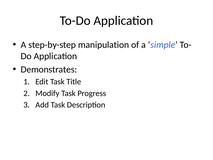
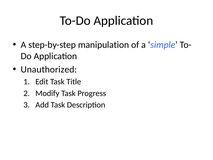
Demonstrates: Demonstrates -> Unauthorized (49, 69)
